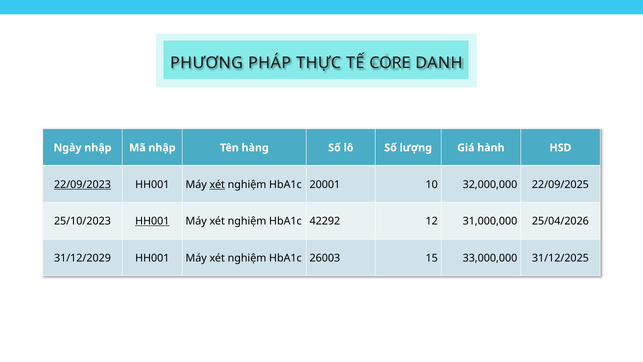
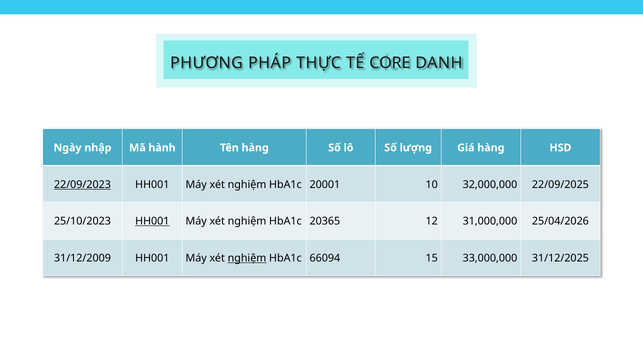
Mã nhập: nhập -> hành (162, 148)
Giá hành: hành -> hàng (491, 148)
xét underline: present -> none (217, 184)
42292: 42292 -> 20365 (325, 221)
31/12/2029: 31/12/2029 -> 31/12/2009 (82, 258)
nghiệm underline: none -> present (247, 258)
26003: 26003 -> 66094 (325, 258)
